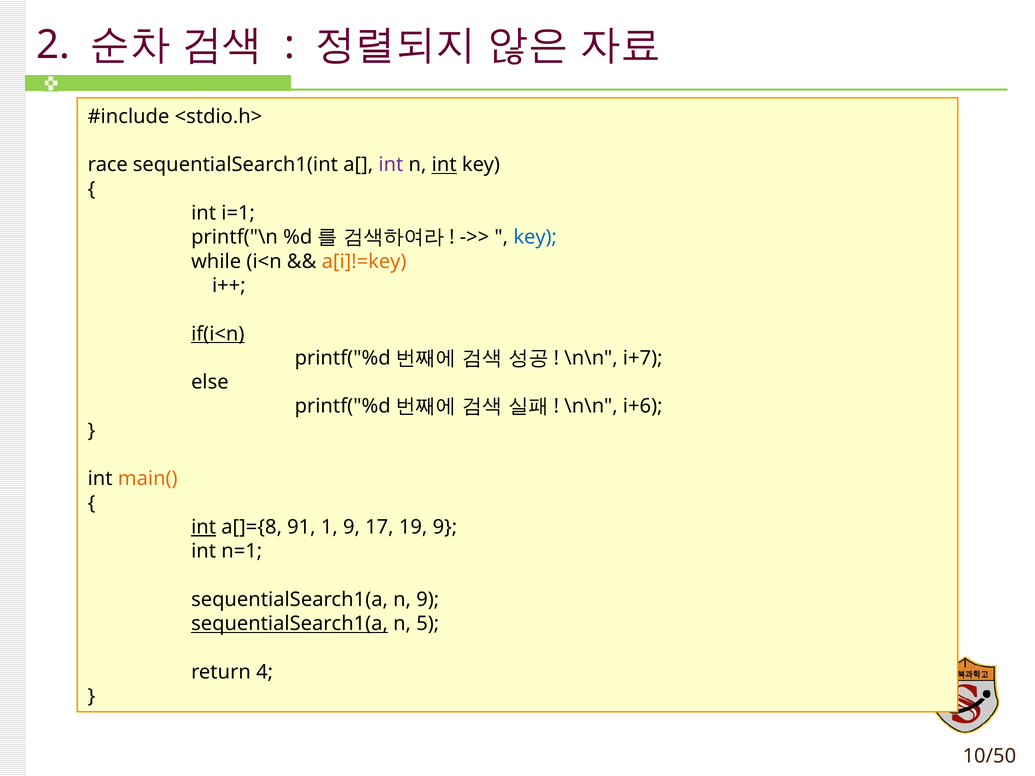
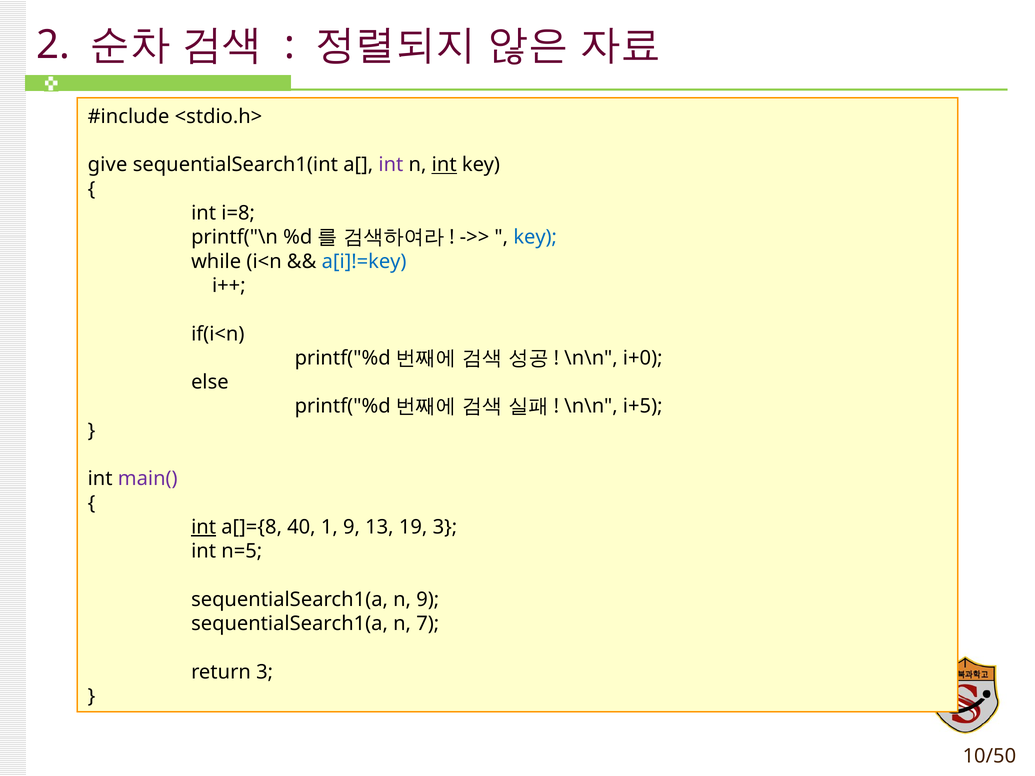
race: race -> give (108, 165)
i=1: i=1 -> i=8 (238, 213)
a[i]!=key colour: orange -> blue (364, 261)
if(i<n underline: present -> none (218, 334)
i+7: i+7 -> i+0 (643, 358)
i+6: i+6 -> i+5 (643, 406)
main( colour: orange -> purple (148, 479)
91: 91 -> 40 (301, 527)
17: 17 -> 13 (379, 527)
19 9: 9 -> 3 (445, 527)
n=1: n=1 -> n=5 (242, 551)
sequentialSearch1(a underline: present -> none (290, 624)
5: 5 -> 7 (428, 624)
return 4: 4 -> 3 (265, 672)
